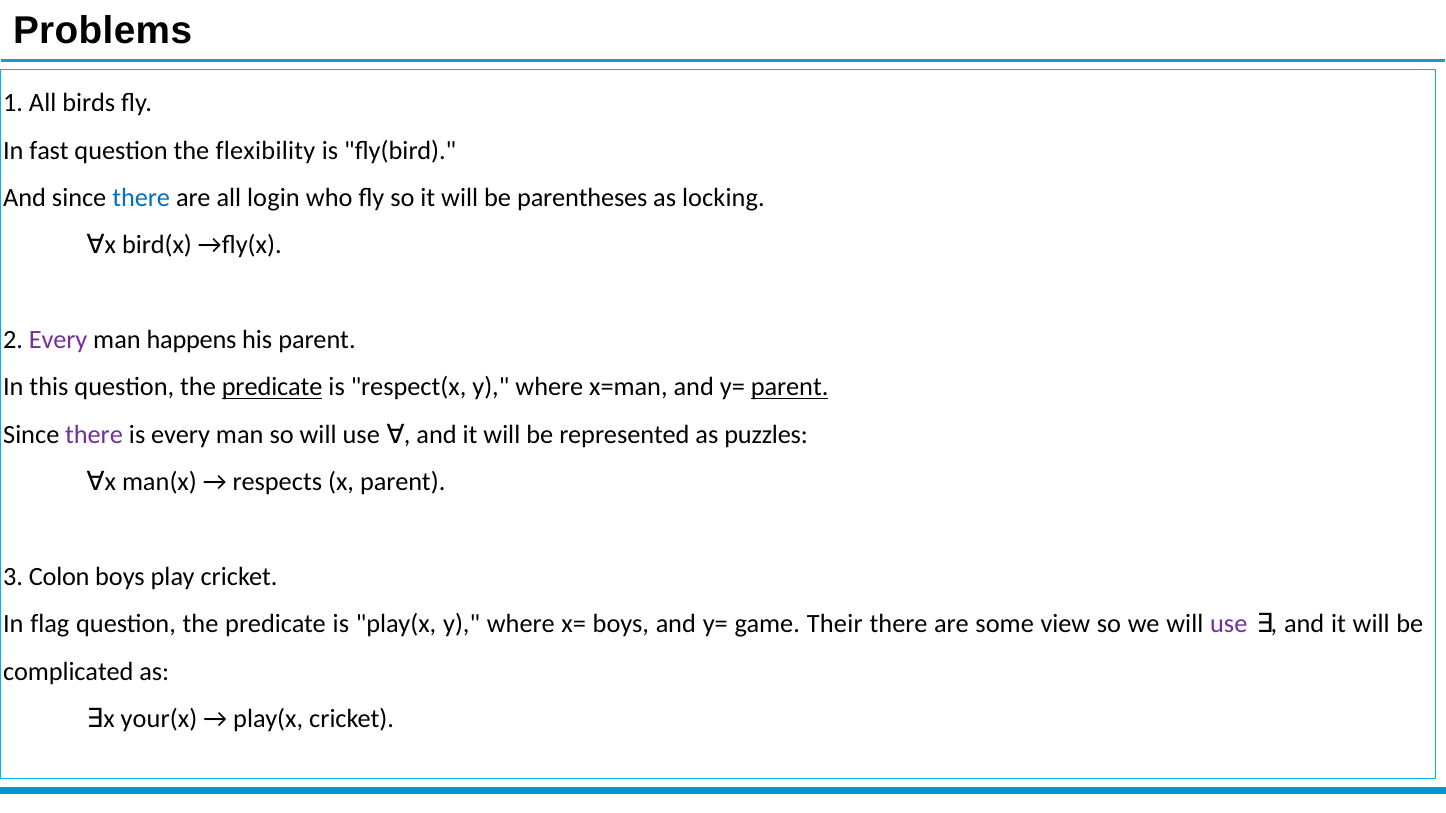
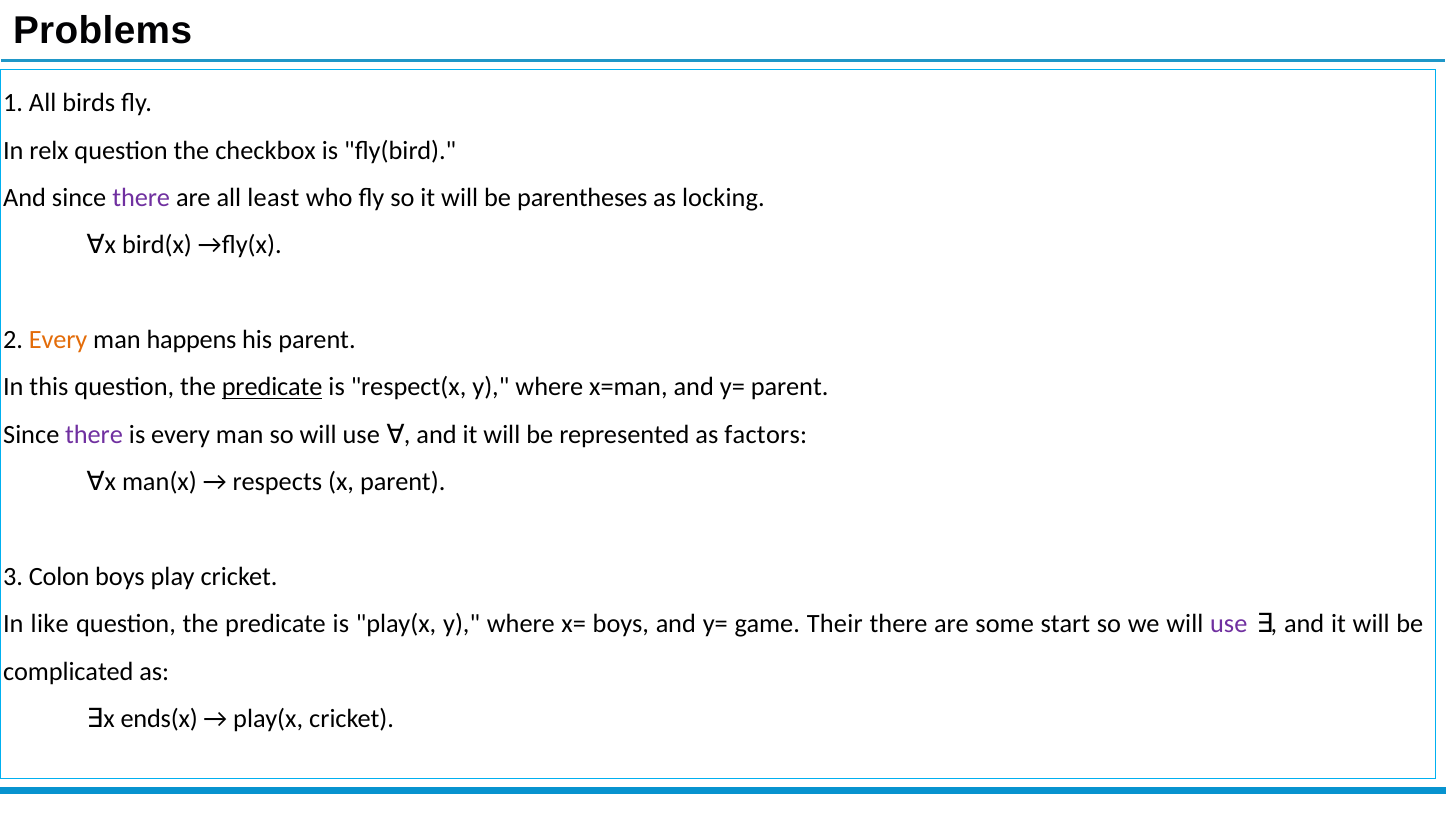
fast: fast -> relx (49, 150)
flexibility: flexibility -> checkbox (266, 150)
there colour: blue -> purple (141, 198)
login: login -> least (273, 198)
Every colour: purple -> orange (58, 340)
parent underline: present -> none (790, 387)
puzzles: puzzles -> factors (766, 435)
flag: flag -> like (50, 624)
view: view -> start (1065, 624)
your(x: your(x -> ends(x (159, 719)
